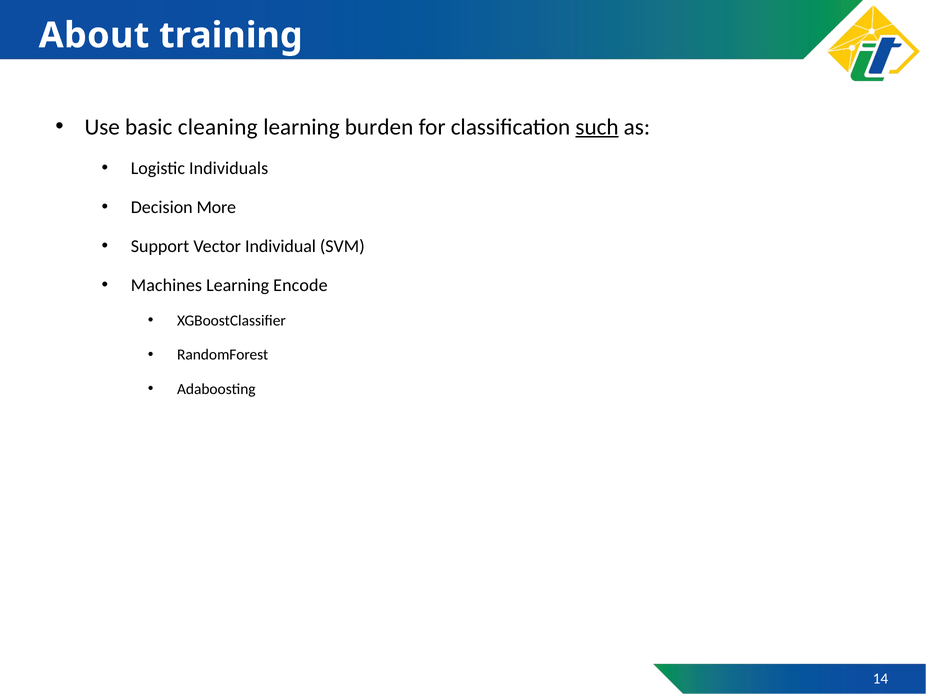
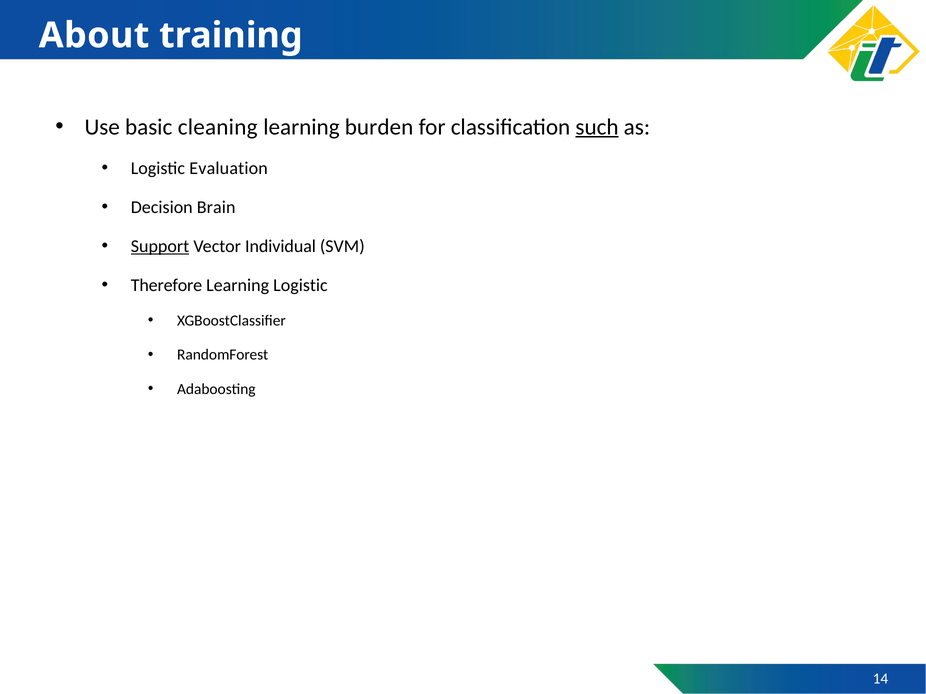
Individuals: Individuals -> Evaluation (229, 169)
More: More -> Brain (216, 208)
Support underline: none -> present (160, 246)
Machines: Machines -> Therefore (166, 285)
Learning Encode: Encode -> Logistic (300, 285)
